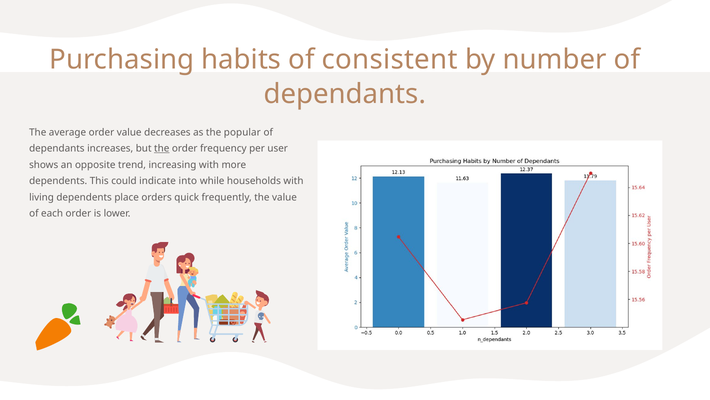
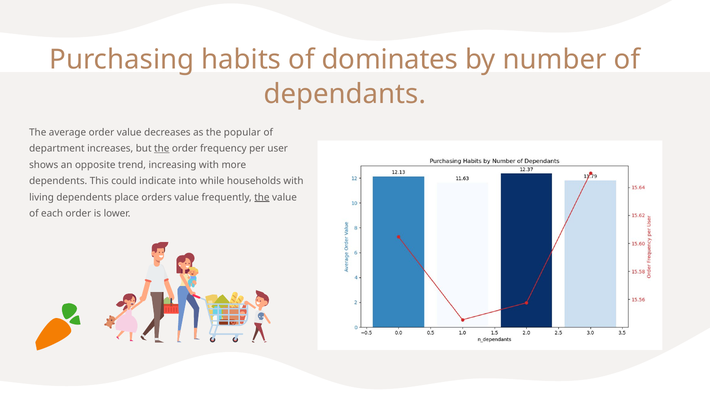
consistent: consistent -> dominates (390, 60)
dependants: dependants -> department (57, 148)
orders quick: quick -> value (187, 197)
the underline: none -> present (262, 197)
